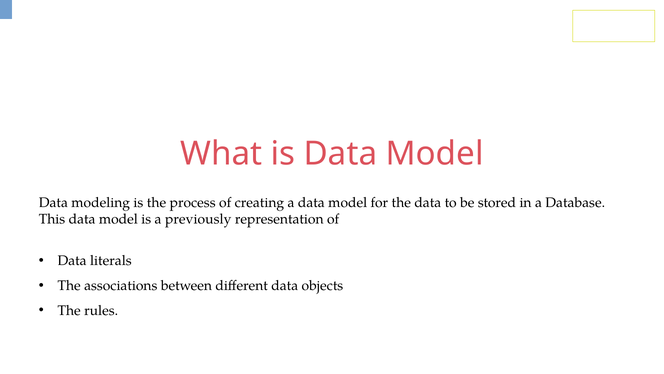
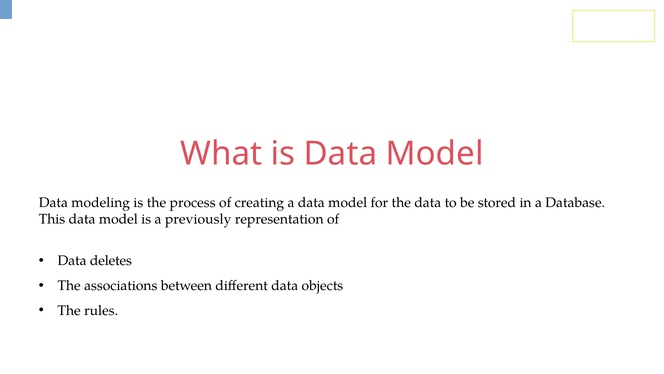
literals: literals -> deletes (111, 260)
